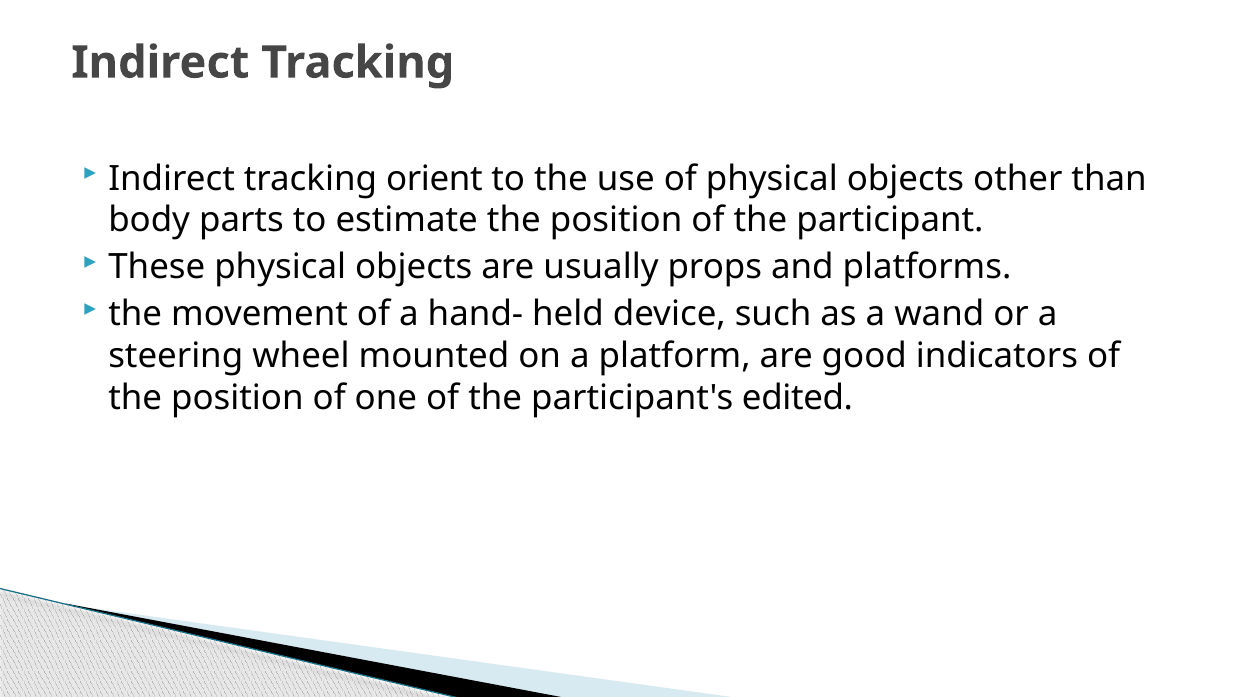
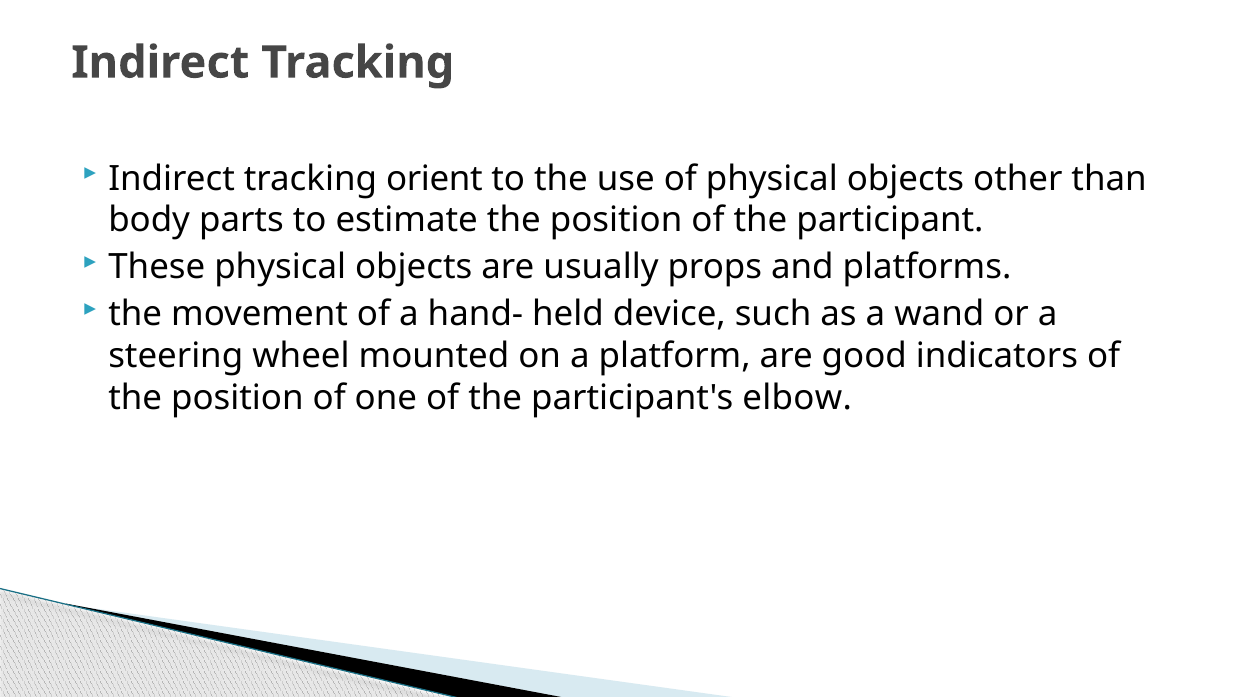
edited: edited -> elbow (797, 398)
